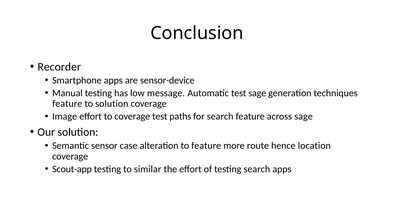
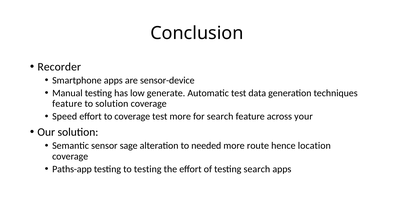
message: message -> generate (166, 93)
test sage: sage -> data (257, 93)
Image: Image -> Speed (65, 116)
test paths: paths -> more (180, 116)
across sage: sage -> your (304, 116)
case: case -> sage (129, 145)
to feature: feature -> needed (206, 145)
Scout-app: Scout-app -> Paths-app (72, 169)
to similar: similar -> testing (148, 169)
